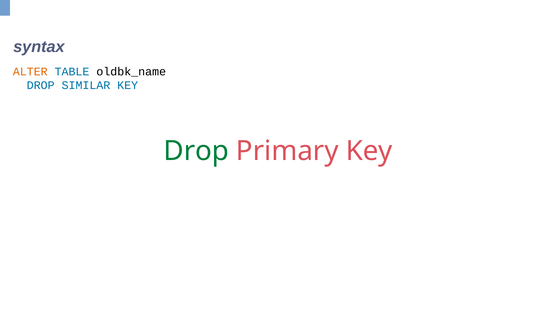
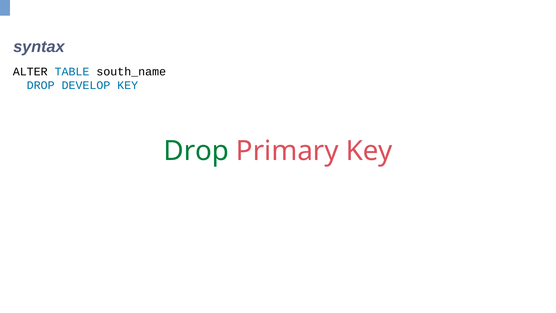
ALTER colour: orange -> black (30, 72)
oldbk_name: oldbk_name -> south_name (131, 72)
SIMILAR: SIMILAR -> DEVELOP (86, 85)
